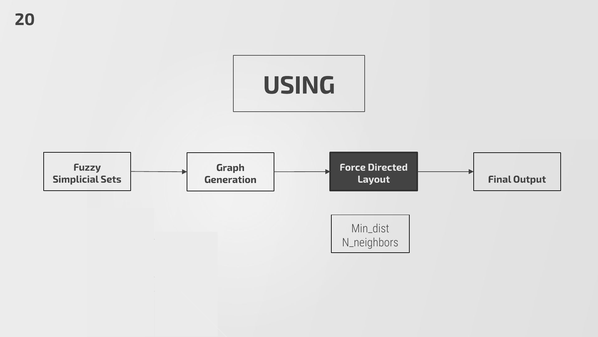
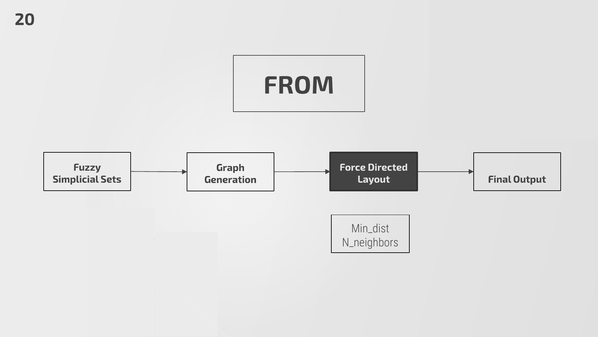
USING: USING -> FROM (299, 85)
